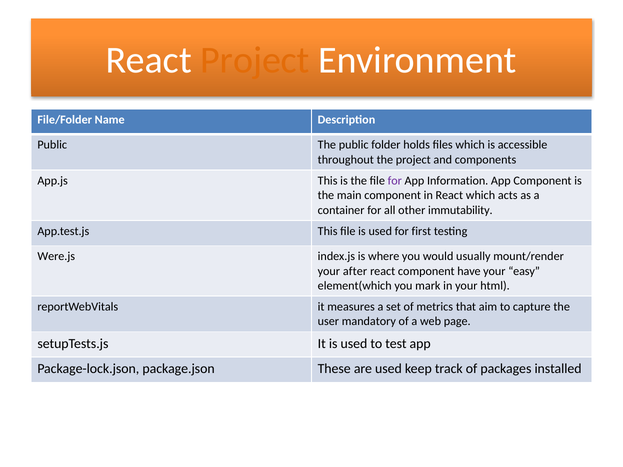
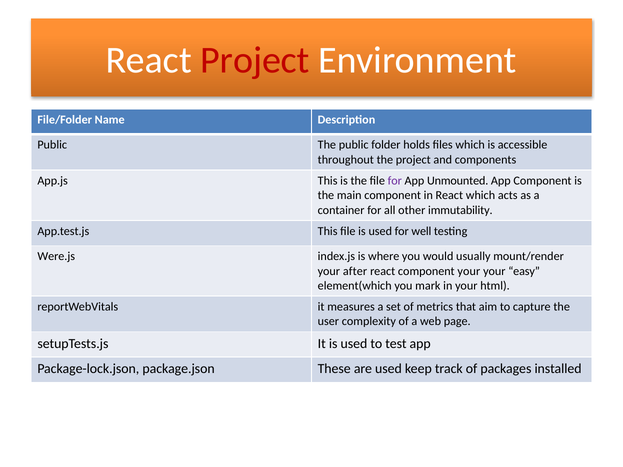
Project colour: orange -> red (255, 60)
Information: Information -> Unmounted (458, 181)
first: first -> well (421, 231)
component have: have -> your (469, 271)
mandatory: mandatory -> complexity (369, 322)
